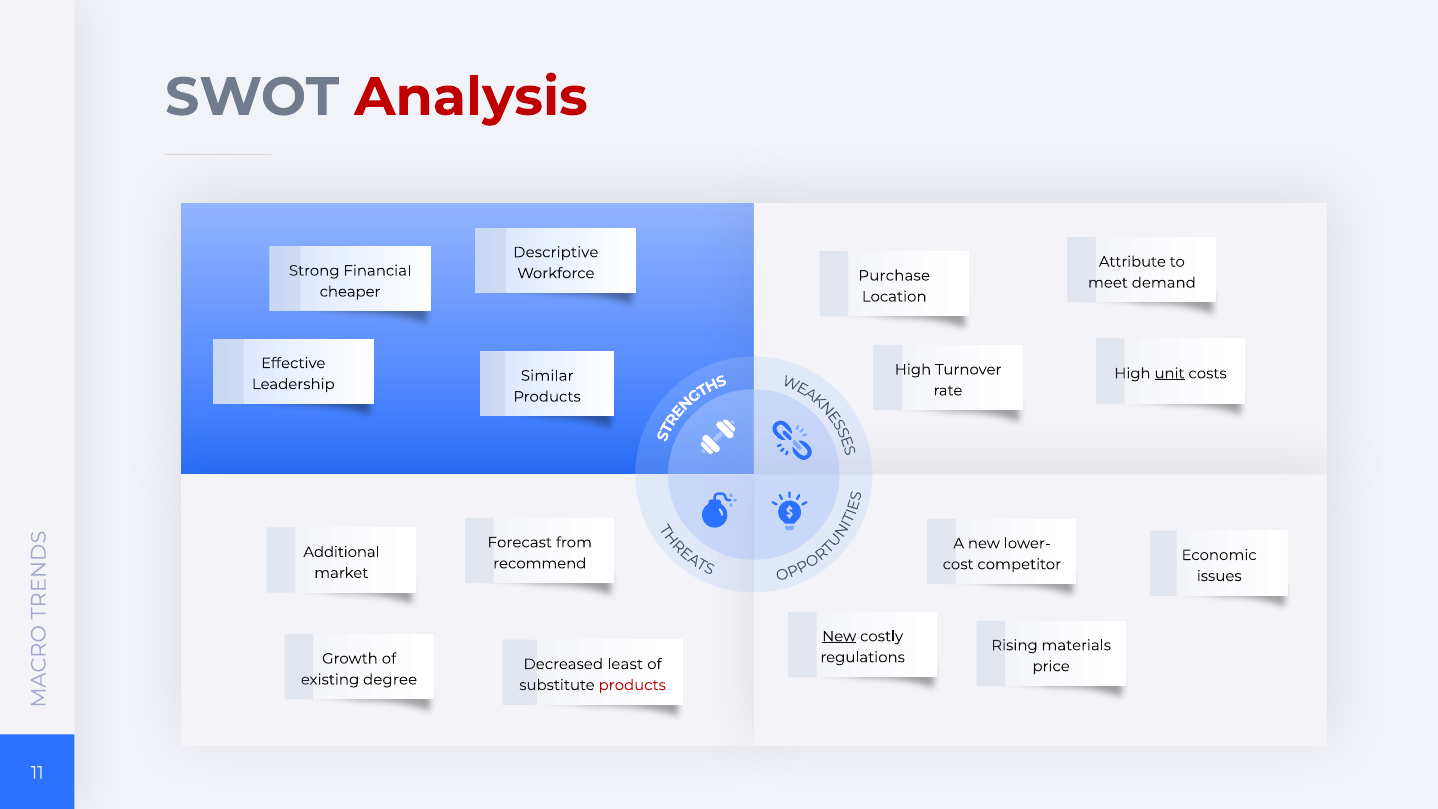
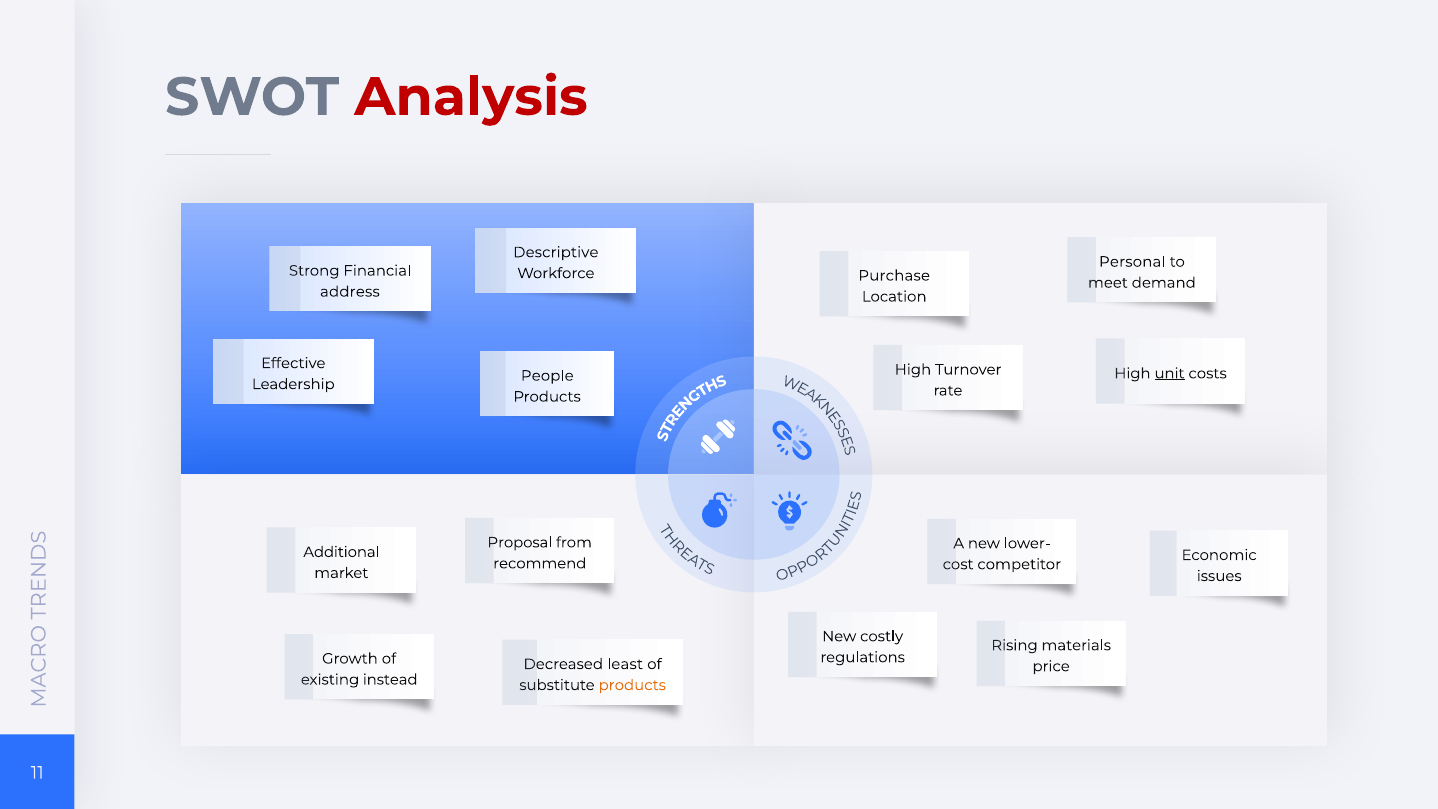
Attribute: Attribute -> Personal (1132, 262)
cheaper: cheaper -> address (350, 292)
Similar: Similar -> People (547, 376)
Forecast: Forecast -> Proposal (520, 542)
New underline: present -> none (839, 636)
degree: degree -> instead (390, 680)
products colour: red -> orange (632, 685)
